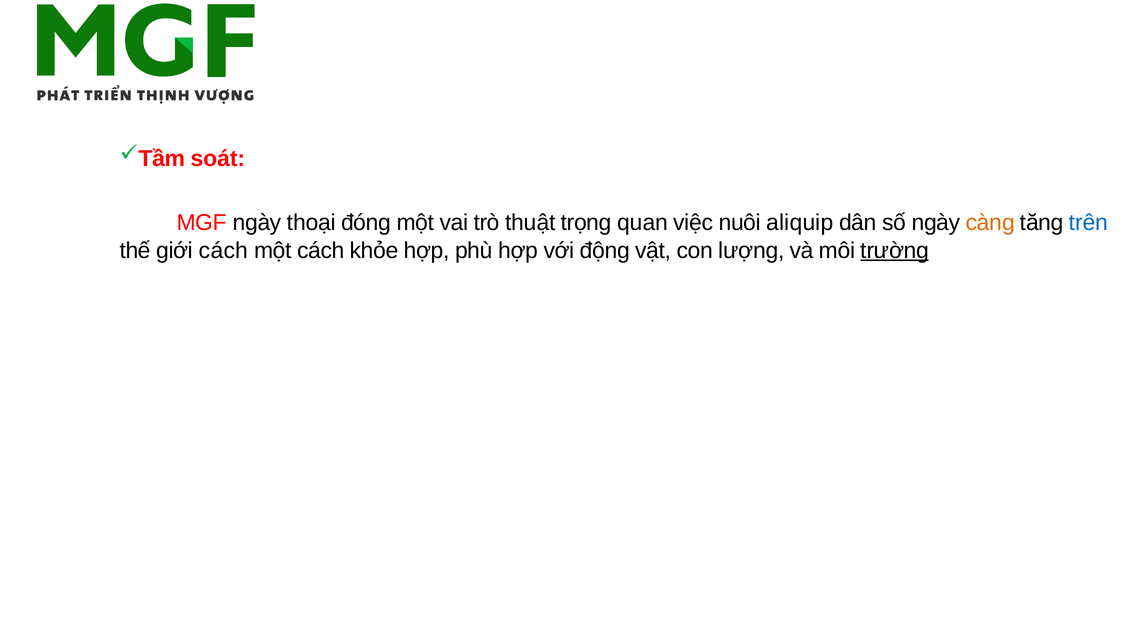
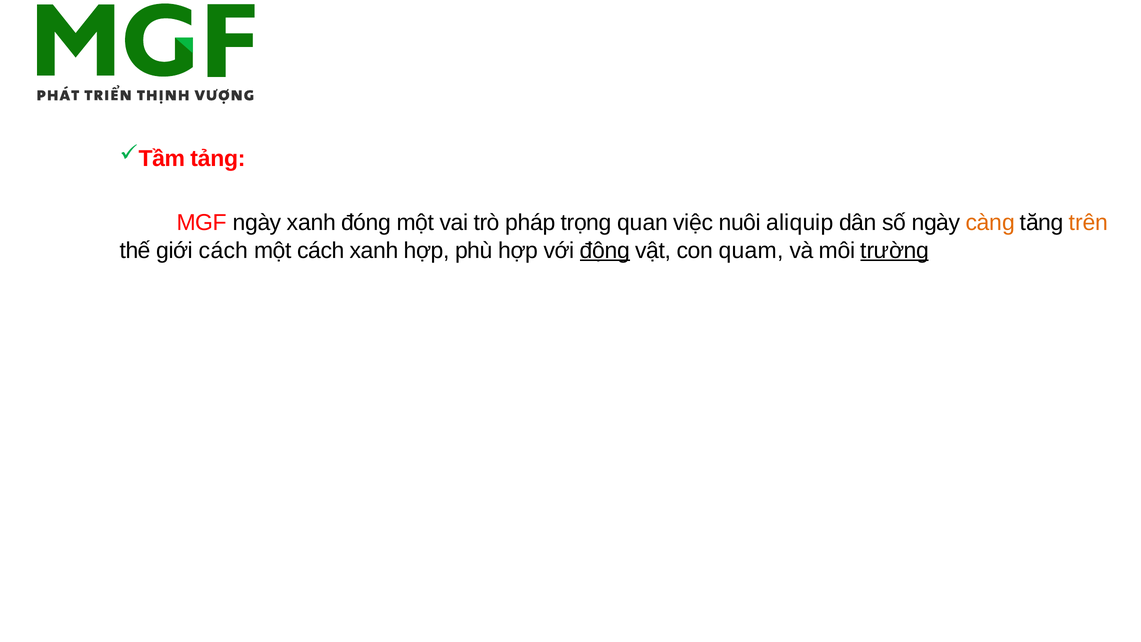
soát: soát -> tảng (218, 158)
ngày thoại: thoại -> xanh (311, 223)
thuật: thuật -> pháp (530, 223)
trên colour: blue -> orange (1088, 223)
cách khỏe: khỏe -> xanh (374, 250)
động underline: none -> present (605, 250)
lượng: lượng -> quam (751, 250)
